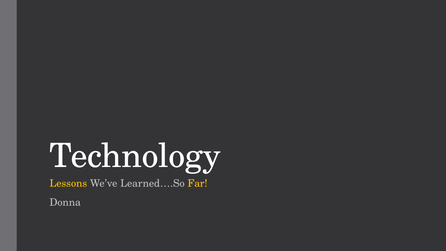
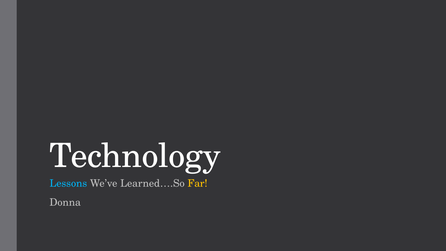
Lessons colour: yellow -> light blue (68, 183)
